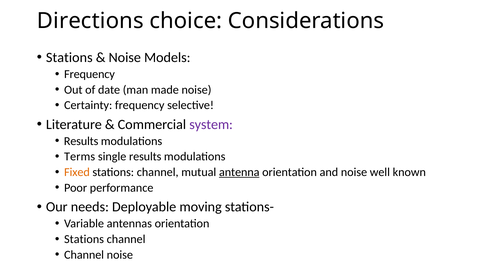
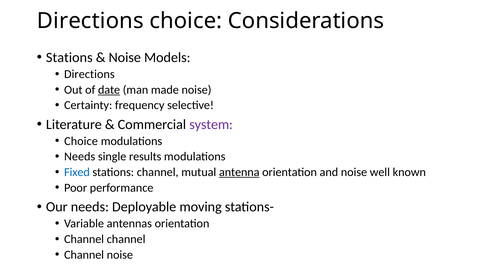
Frequency: Frequency -> Directions (89, 74)
date underline: none -> present (109, 90)
Results: Results -> Choice (81, 141)
Terms: Terms -> Needs (80, 157)
Fixed colour: orange -> blue (77, 172)
Stations: Stations -> Channel (84, 239)
